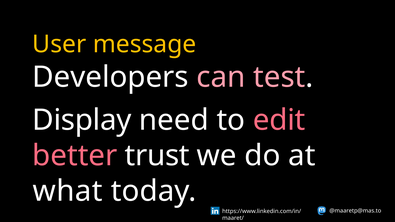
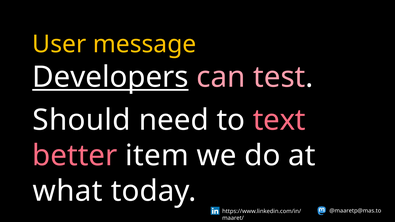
Developers underline: none -> present (110, 77)
Display: Display -> Should (82, 120)
edit: edit -> text (279, 120)
trust: trust -> item (157, 156)
